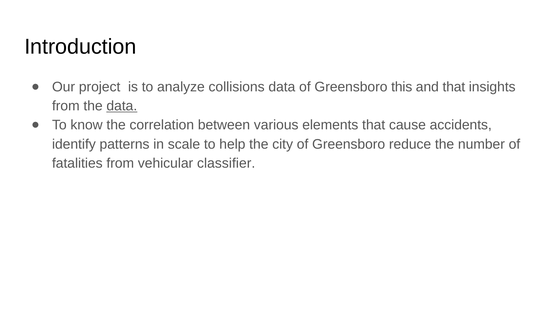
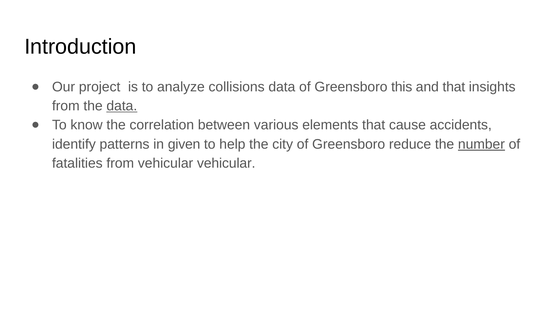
scale: scale -> given (184, 144)
number underline: none -> present (481, 144)
vehicular classifier: classifier -> vehicular (226, 163)
